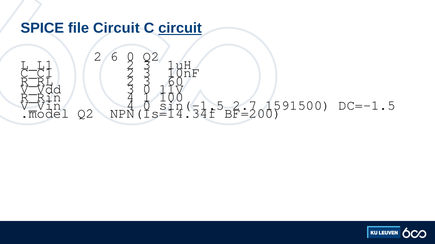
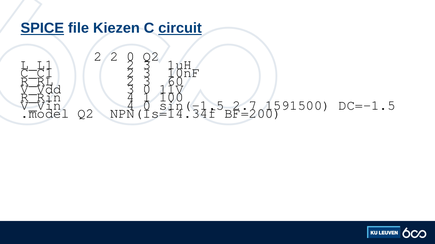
SPICE underline: none -> present (42, 28)
file Circuit: Circuit -> Kiezen (116, 28)
2 6: 6 -> 2 (114, 57)
